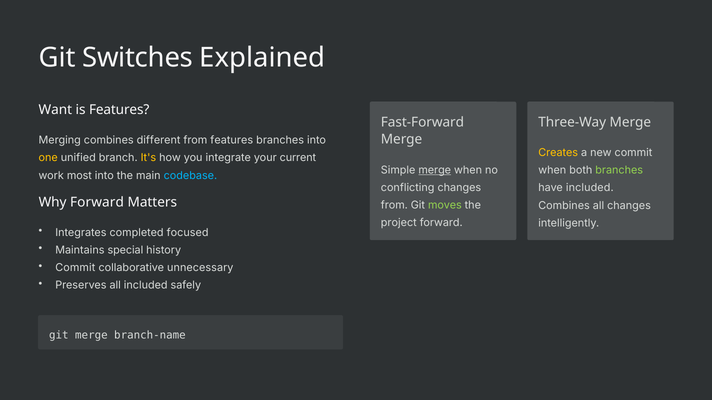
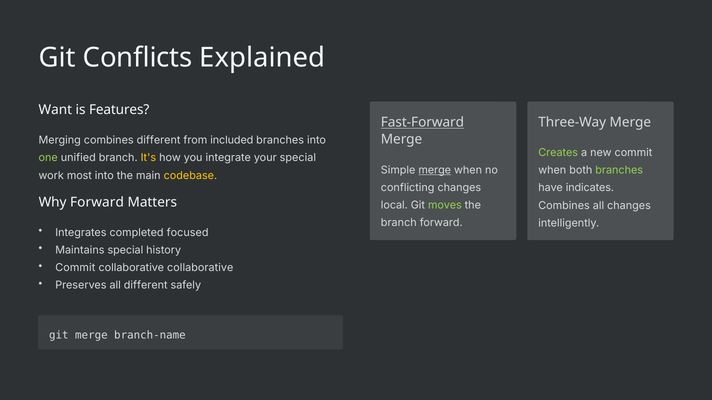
Switches: Switches -> Conflicts (138, 58)
Fast-Forward underline: none -> present (422, 123)
from features: features -> included (232, 141)
Creates colour: yellow -> light green (558, 153)
one colour: yellow -> light green (48, 158)
your current: current -> special (298, 158)
codebase colour: light blue -> yellow (190, 176)
have included: included -> indicates (590, 188)
from: from -> local (394, 205)
project: project -> branch (399, 223)
collaborative unnecessary: unnecessary -> collaborative (200, 268)
all included: included -> different (146, 286)
